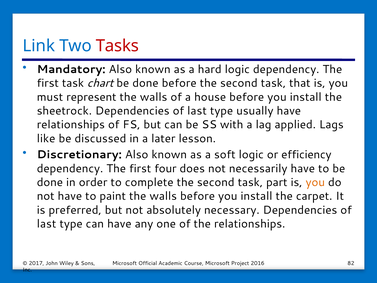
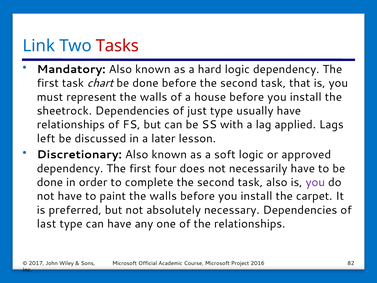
sheetrock Dependencies of last: last -> just (197, 111)
like: like -> left (46, 138)
efficiency: efficiency -> approved (306, 155)
task part: part -> also (277, 182)
you colour: orange -> purple (315, 182)
